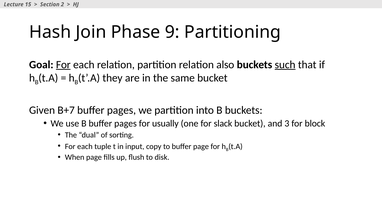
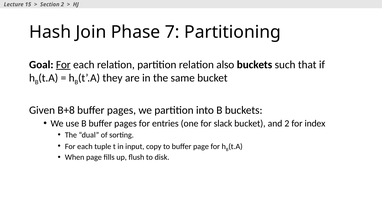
9: 9 -> 7 (172, 32)
such underline: present -> none (285, 65)
B+7: B+7 -> B+8 (66, 110)
usually: usually -> entries (165, 123)
and 3: 3 -> 2 (287, 123)
block: block -> index (315, 123)
